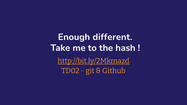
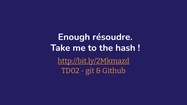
different: different -> résoudre (112, 37)
